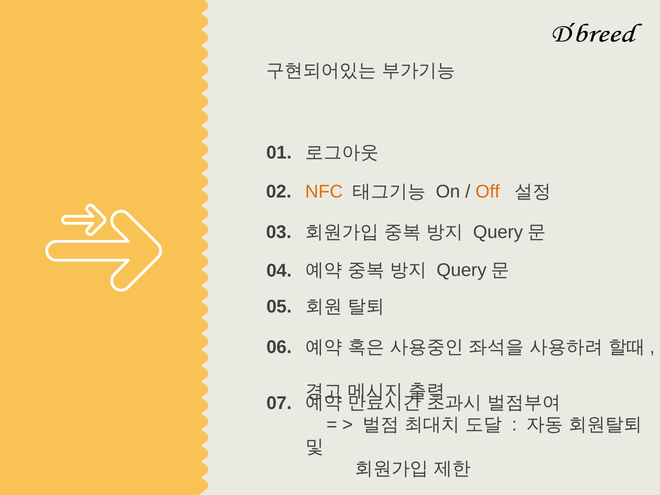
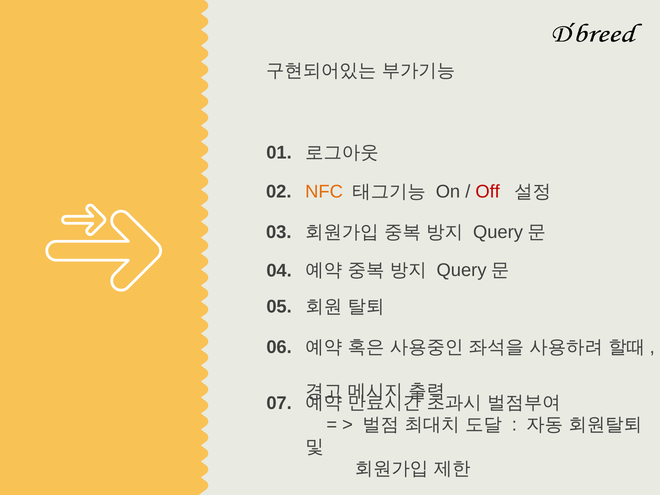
Off colour: orange -> red (488, 192)
